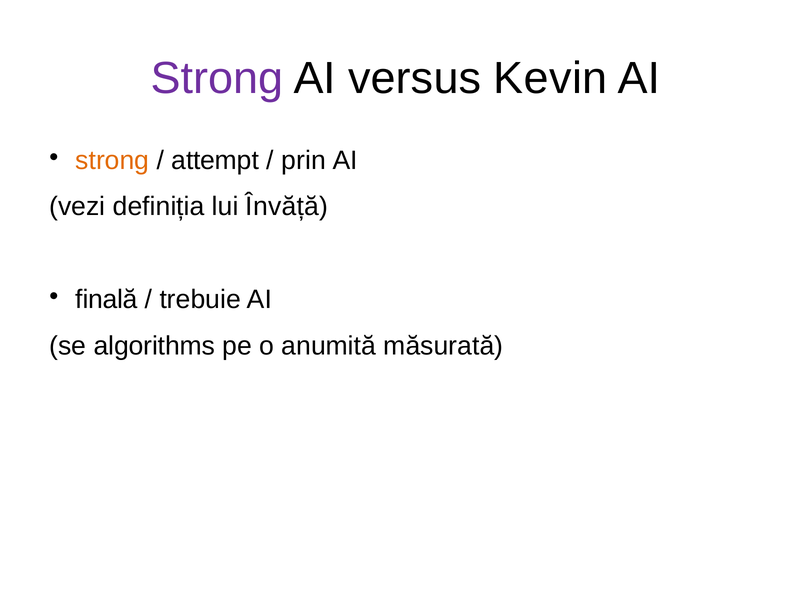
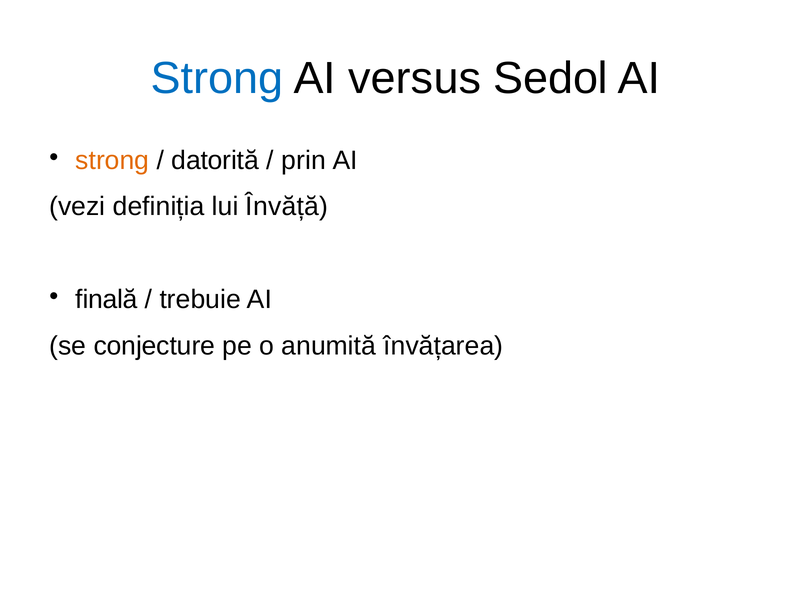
Strong colour: purple -> blue (217, 78)
Kevin: Kevin -> Sedol (551, 78)
attempt: attempt -> datorită (215, 160)
algorithms: algorithms -> conjecture (154, 346)
măsurată: măsurată -> învățarea (443, 346)
